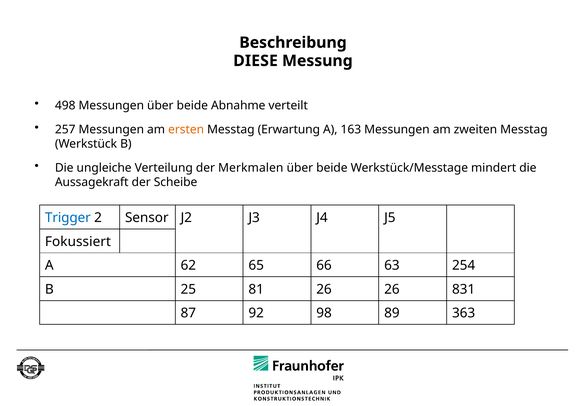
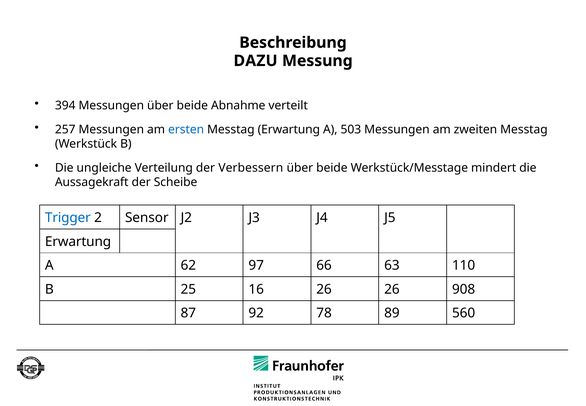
DIESE: DIESE -> DAZU (256, 61)
498: 498 -> 394 (65, 105)
ersten colour: orange -> blue (186, 129)
163: 163 -> 503 (351, 129)
Merkmalen: Merkmalen -> Verbessern (251, 168)
Fokussiert: Fokussiert -> Erwartung (78, 241)
65: 65 -> 97 (256, 265)
254: 254 -> 110 (464, 265)
81: 81 -> 16 (256, 289)
831: 831 -> 908 (464, 289)
98: 98 -> 78 (324, 313)
363: 363 -> 560 (464, 313)
